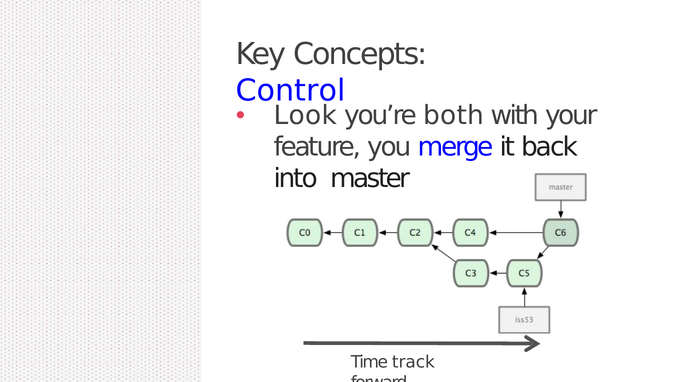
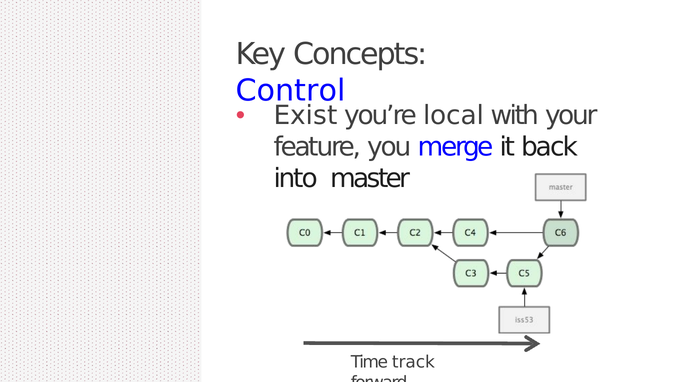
Look: Look -> Exist (306, 116)
both: both -> local (454, 116)
